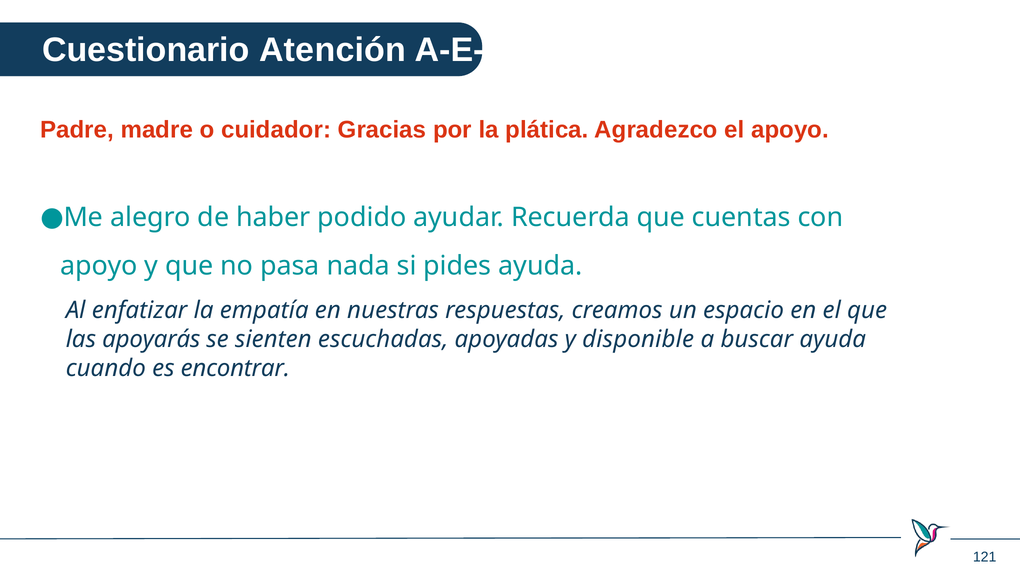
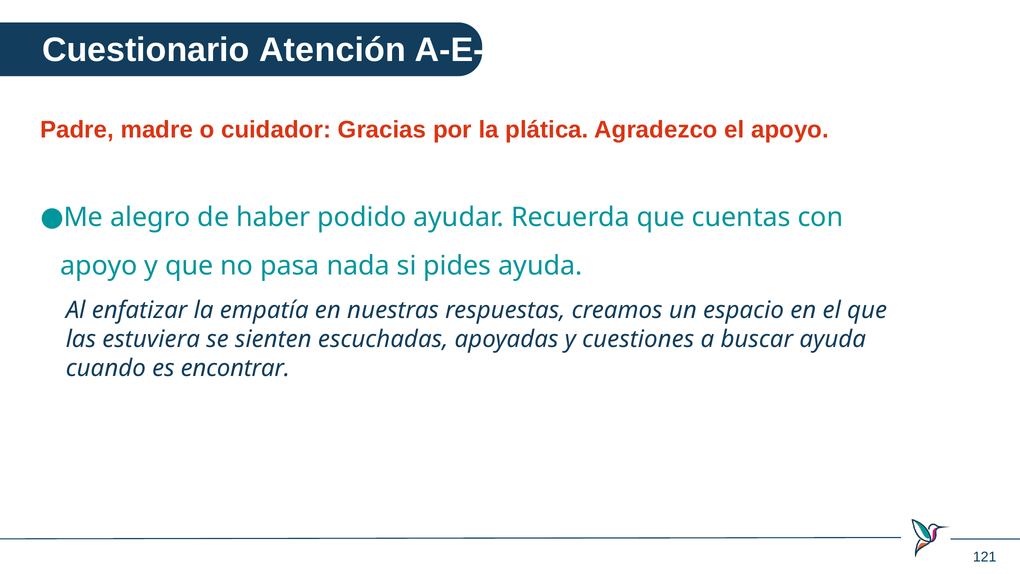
apoyarás: apoyarás -> estuviera (151, 339)
disponible: disponible -> cuestiones (638, 339)
